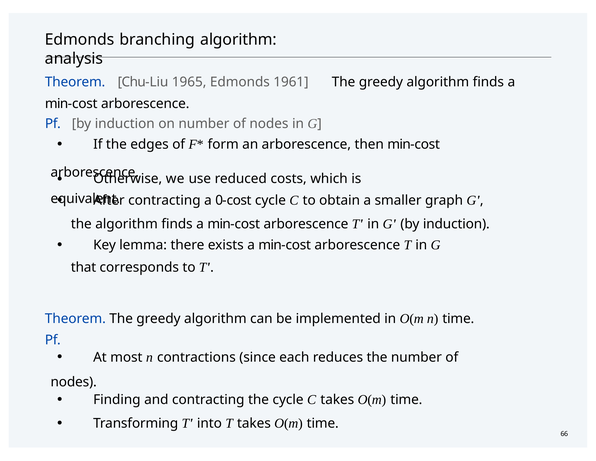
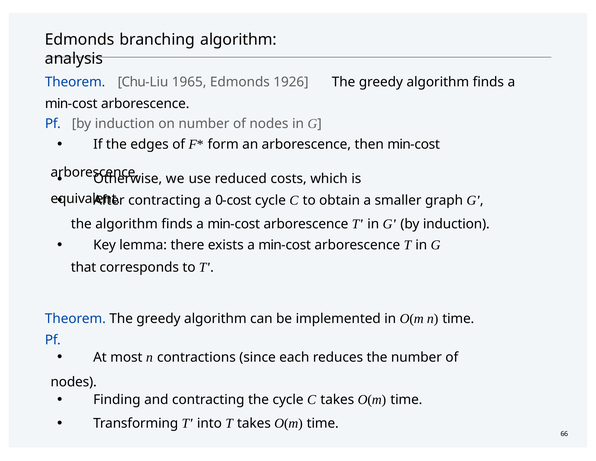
1961: 1961 -> 1926 (291, 82)
